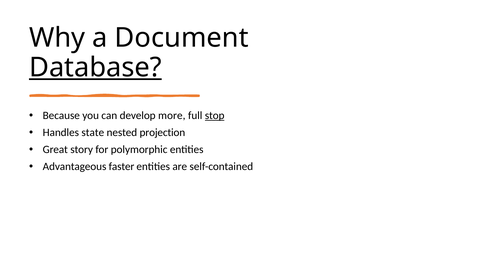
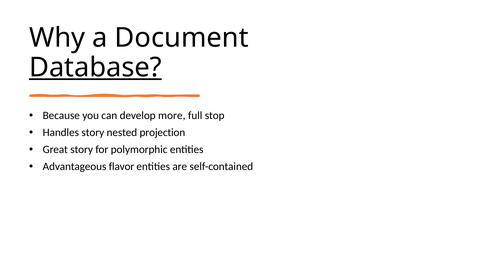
stop underline: present -> none (215, 115)
Handles state: state -> story (93, 132)
faster: faster -> flavor (122, 167)
